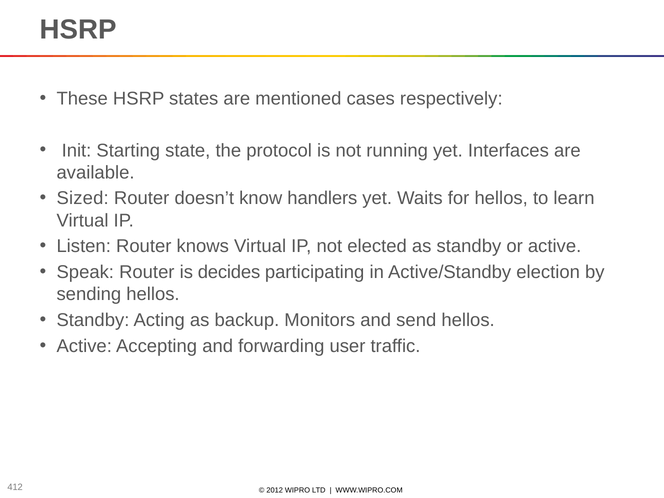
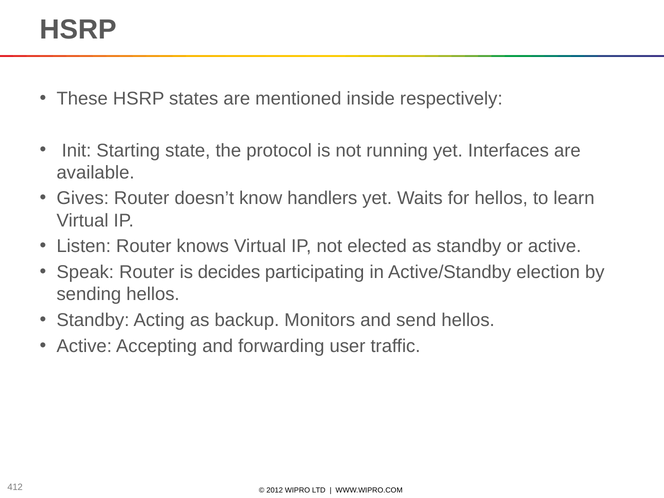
cases: cases -> inside (371, 99)
Sized: Sized -> Gives (83, 198)
